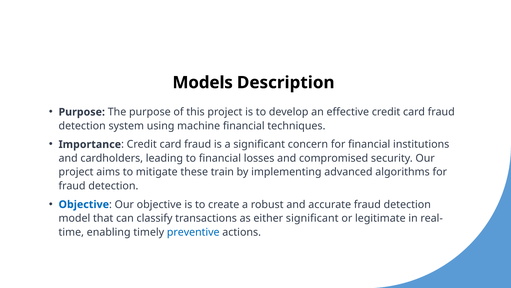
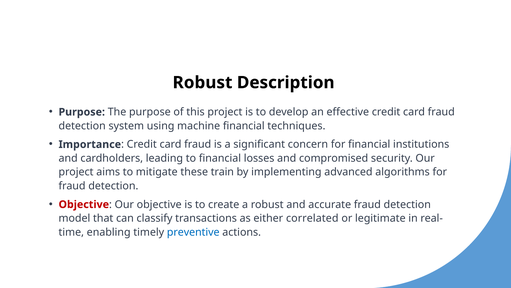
Models: Models -> Robust (203, 82)
Objective colour: blue -> red (84, 204)
either significant: significant -> correlated (312, 218)
